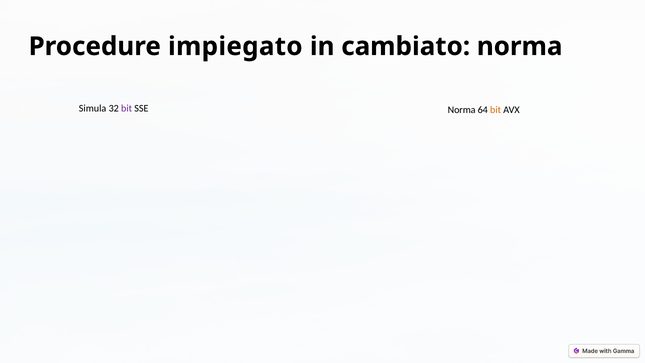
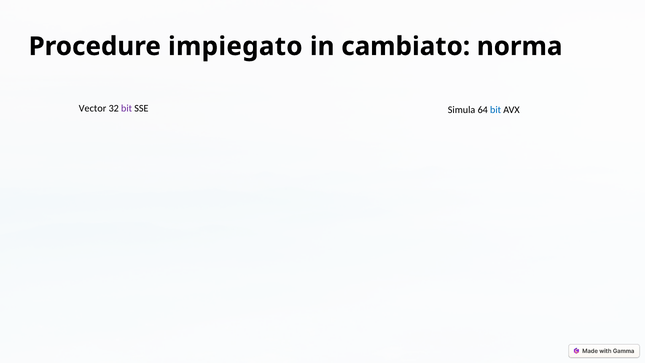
Simula: Simula -> Vector (93, 108)
SSE Norma: Norma -> Simula (462, 110)
bit colour: orange -> blue (496, 110)
